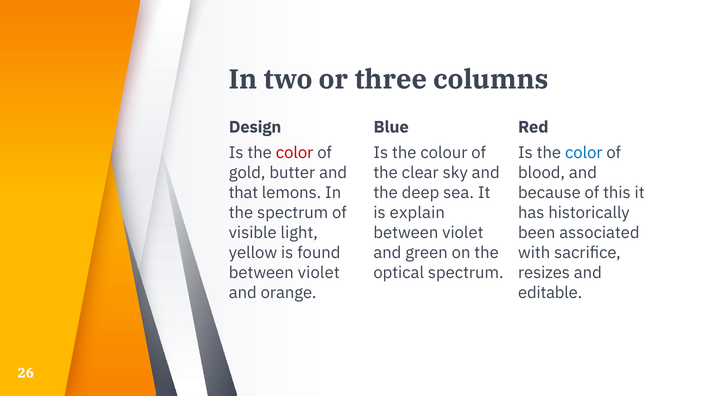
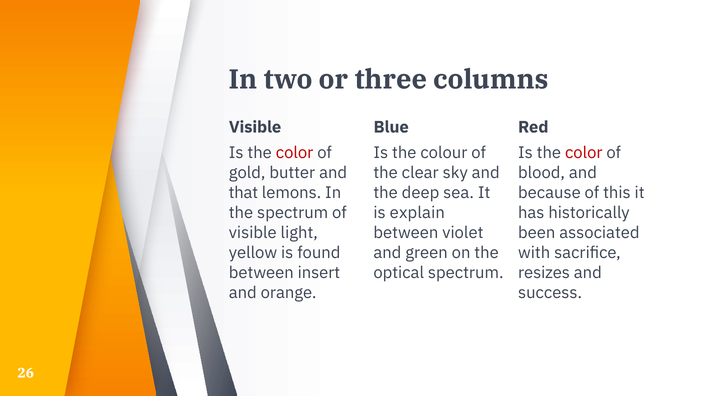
Design: Design -> Visible (255, 127)
color colour: blue -> red (584, 153)
violet: violet -> insert (319, 272)
editable: editable -> success (550, 292)
